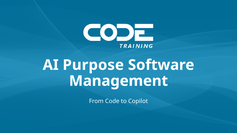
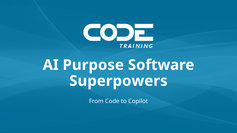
Management: Management -> Superpowers (118, 81)
